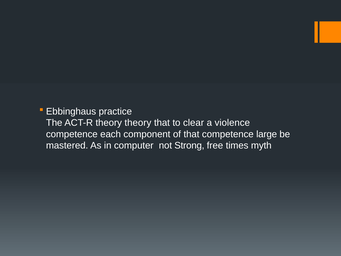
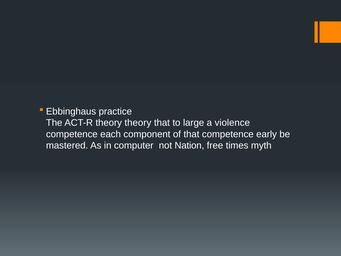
clear: clear -> large (194, 123)
large: large -> early (267, 134)
Strong: Strong -> Nation (189, 145)
